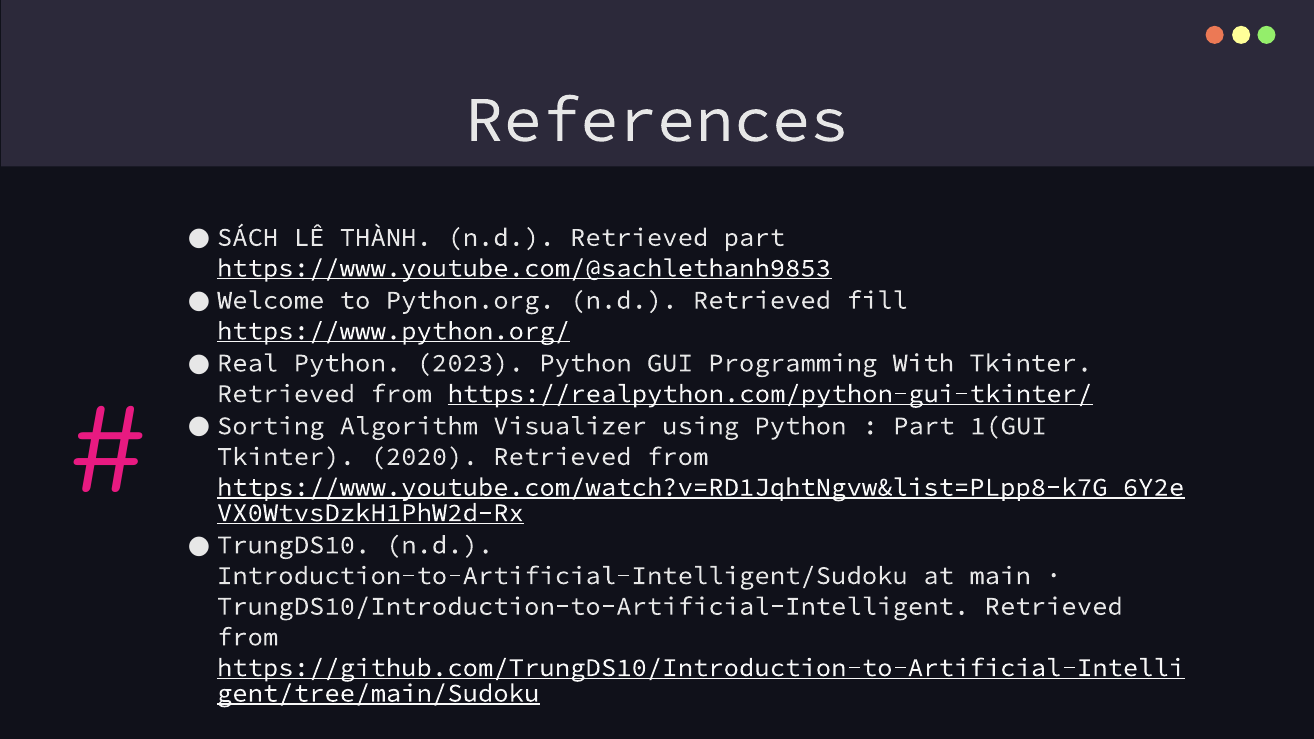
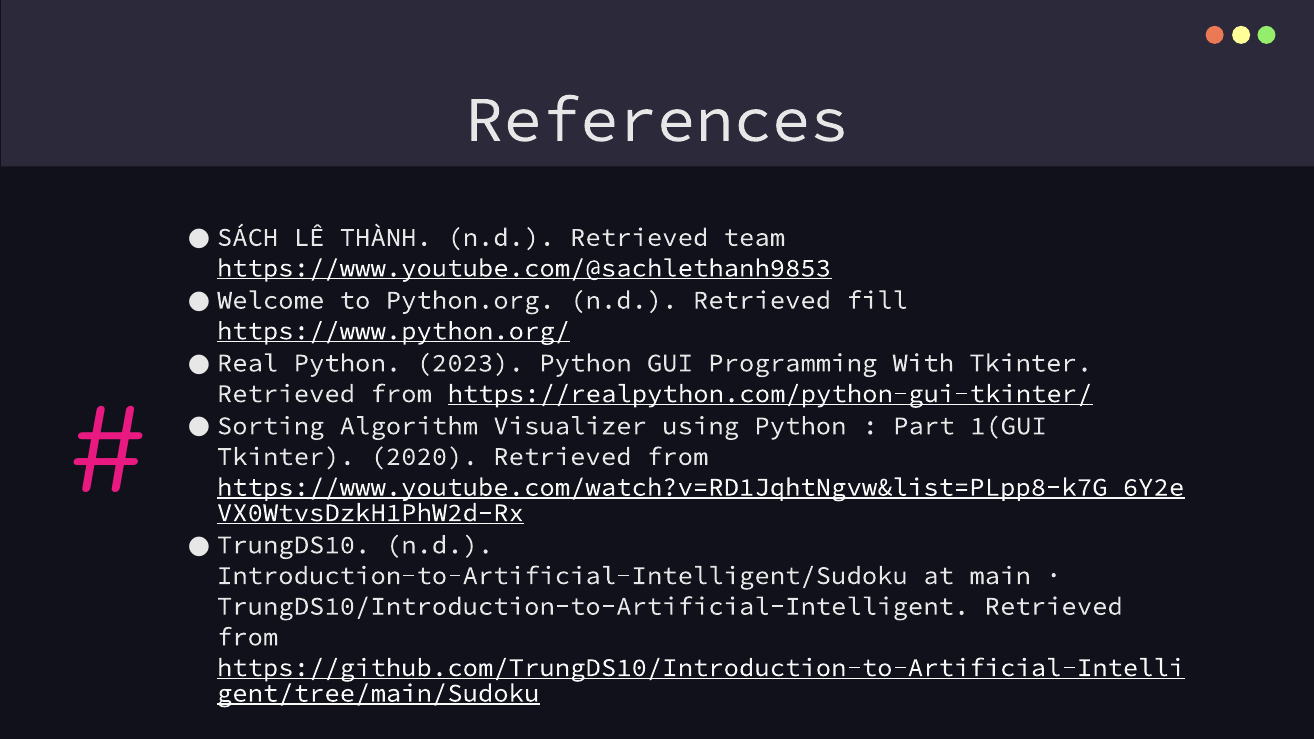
Retrieved part: part -> team (754, 237)
